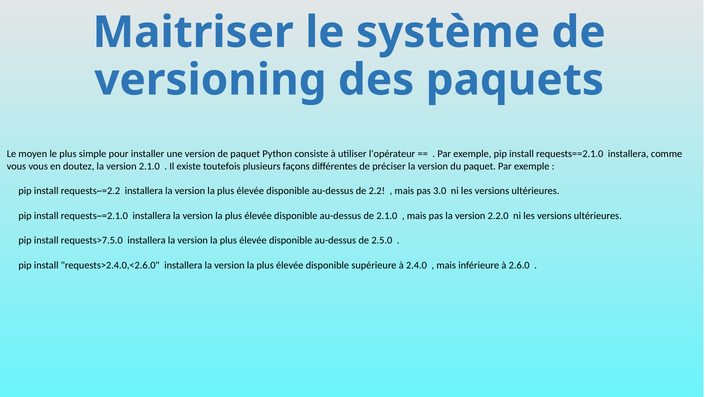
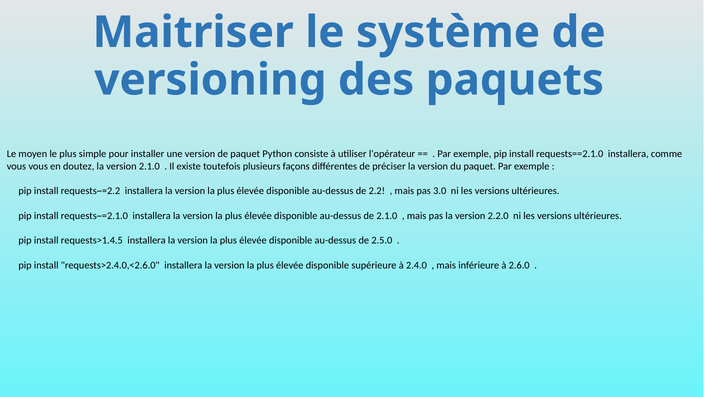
requests>7.5.0: requests>7.5.0 -> requests>1.4.5 (92, 240)
